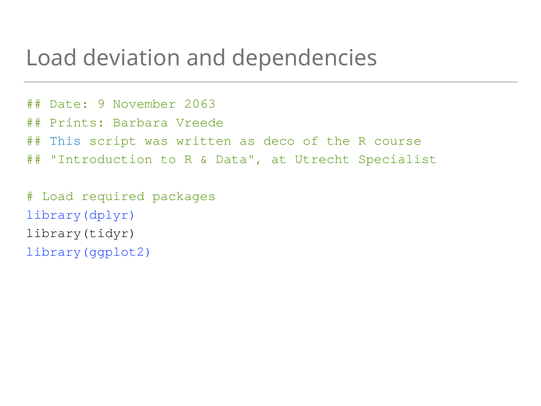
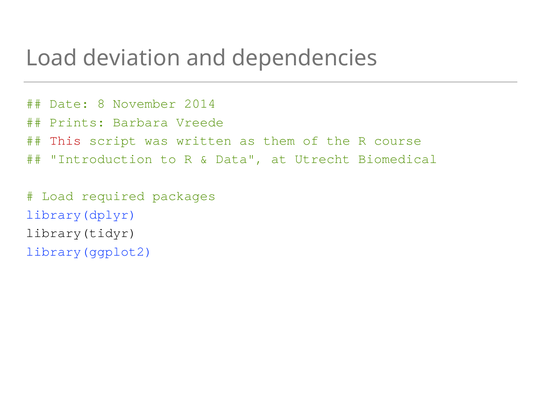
9: 9 -> 8 (101, 103)
2063: 2063 -> 2014 (200, 103)
This colour: blue -> red (65, 140)
deco: deco -> them (279, 140)
Specialist: Specialist -> Biomedical (398, 159)
